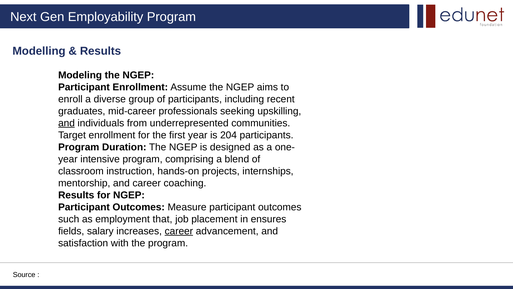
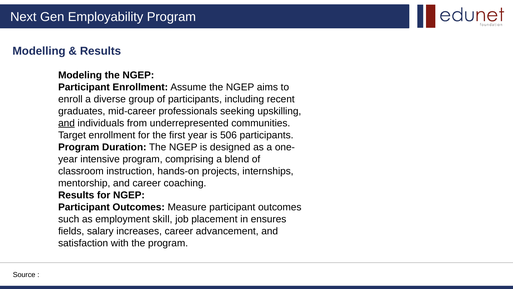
204: 204 -> 506 (228, 135)
that: that -> skill (162, 219)
career underline: present -> none (179, 231)
